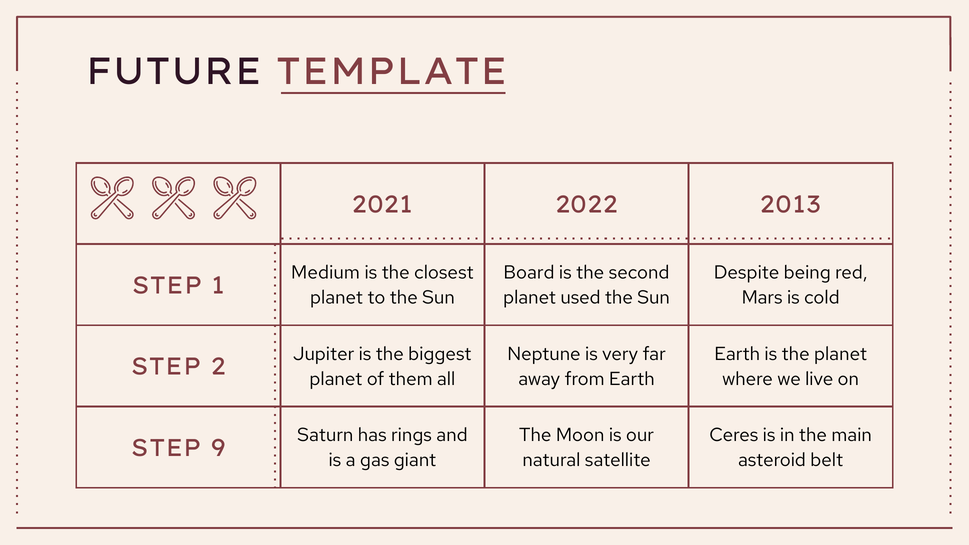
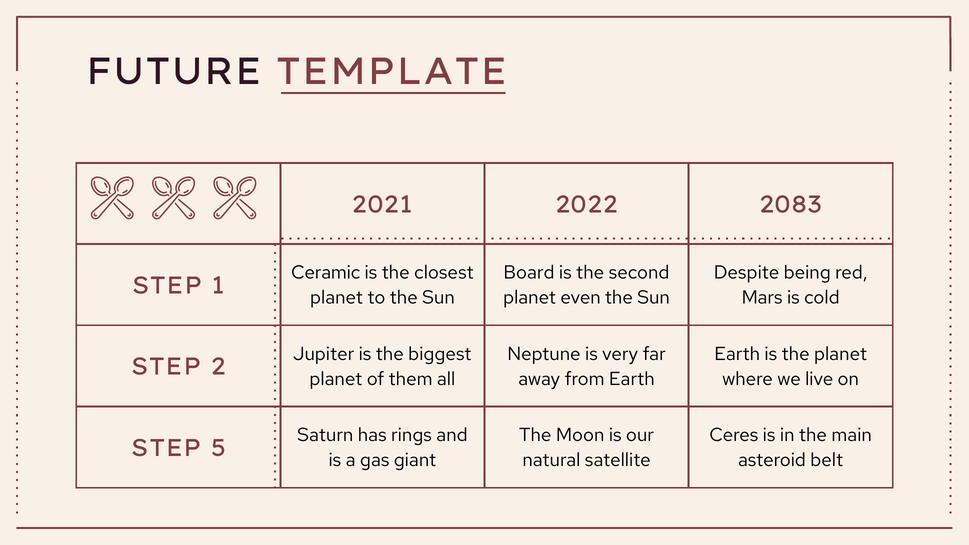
2013: 2013 -> 2083 (791, 205)
Medium: Medium -> Ceramic (326, 273)
used: used -> even (581, 298)
9: 9 -> 5 (218, 448)
